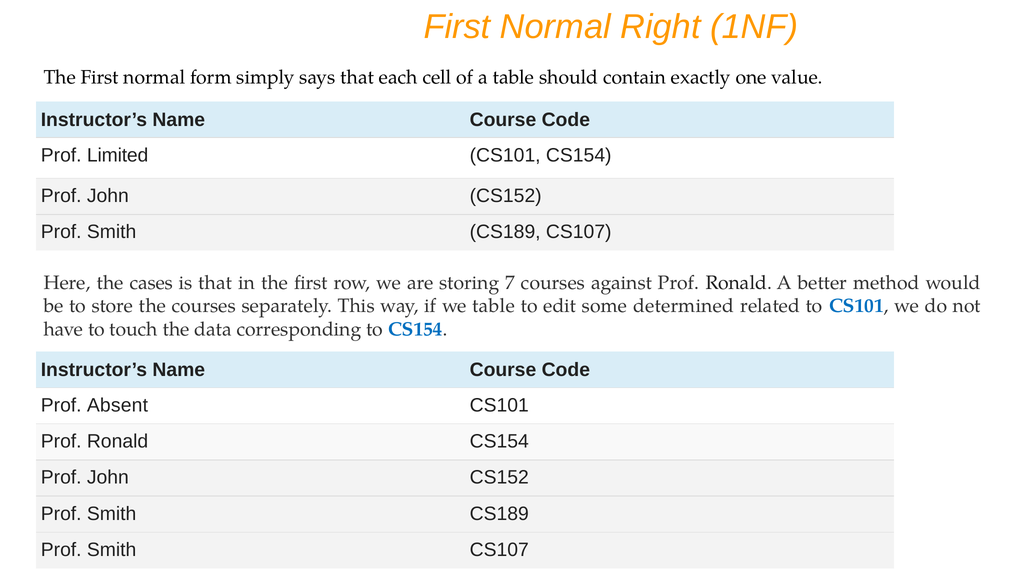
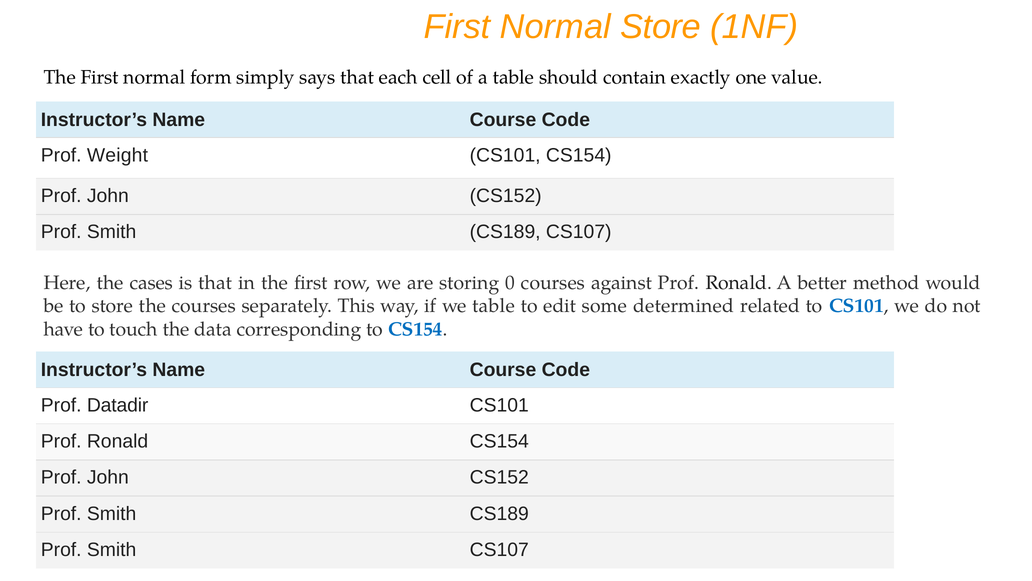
Normal Right: Right -> Store (661, 27)
Limited: Limited -> Weight (117, 155)
7: 7 -> 0 (510, 283)
Absent: Absent -> Datadir (118, 405)
